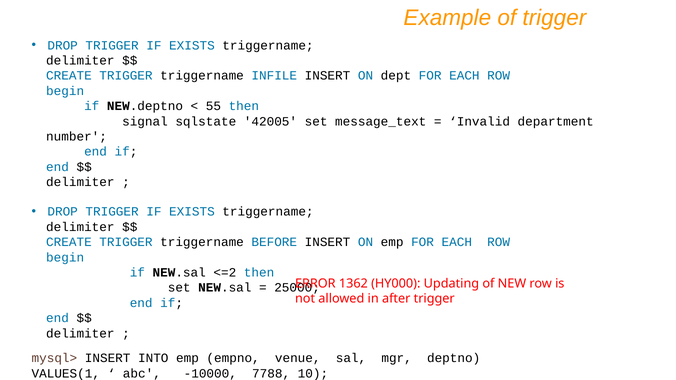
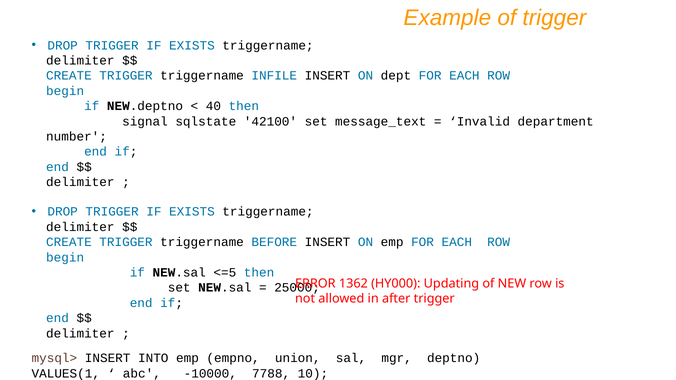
55: 55 -> 40 (213, 106)
42005: 42005 -> 42100 (270, 121)
<=2: <=2 -> <=5 (225, 273)
venue: venue -> union (298, 358)
